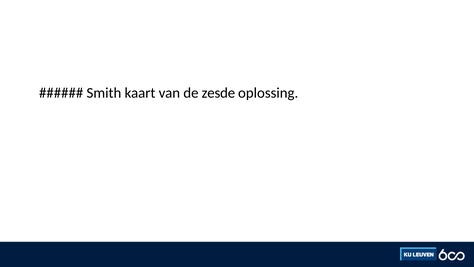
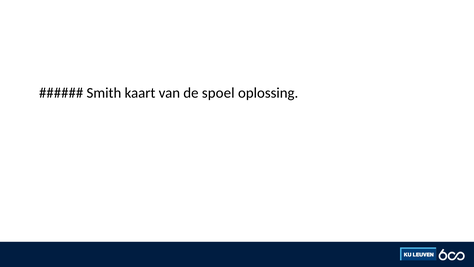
zesde: zesde -> spoel (218, 93)
